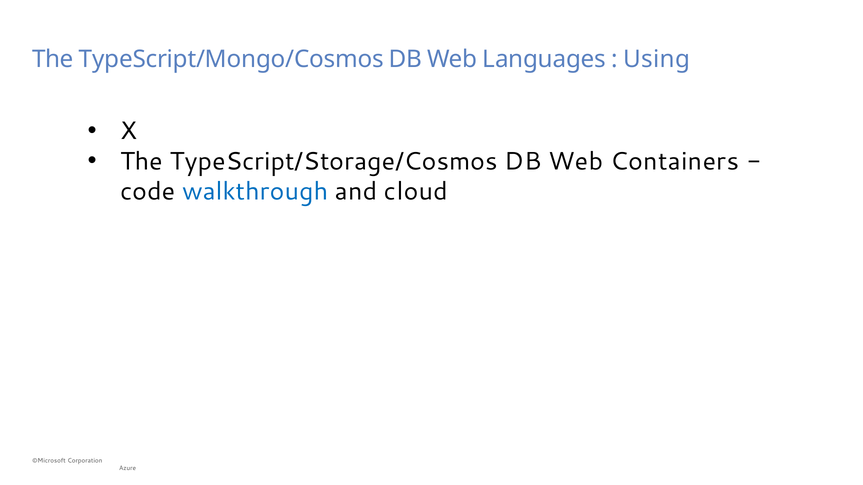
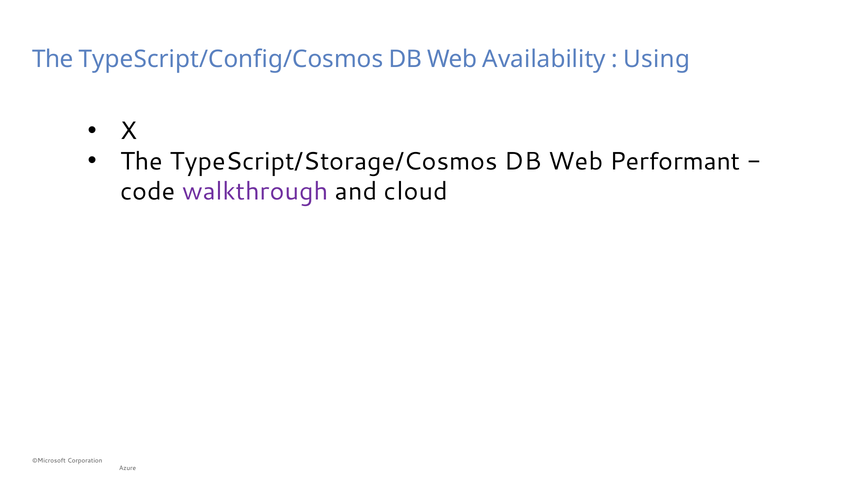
TypeScript/Mongo/Cosmos: TypeScript/Mongo/Cosmos -> TypeScript/Config/Cosmos (231, 59)
Languages: Languages -> Availability (544, 59)
Containers: Containers -> Performant (675, 161)
walkthrough colour: blue -> purple (255, 192)
